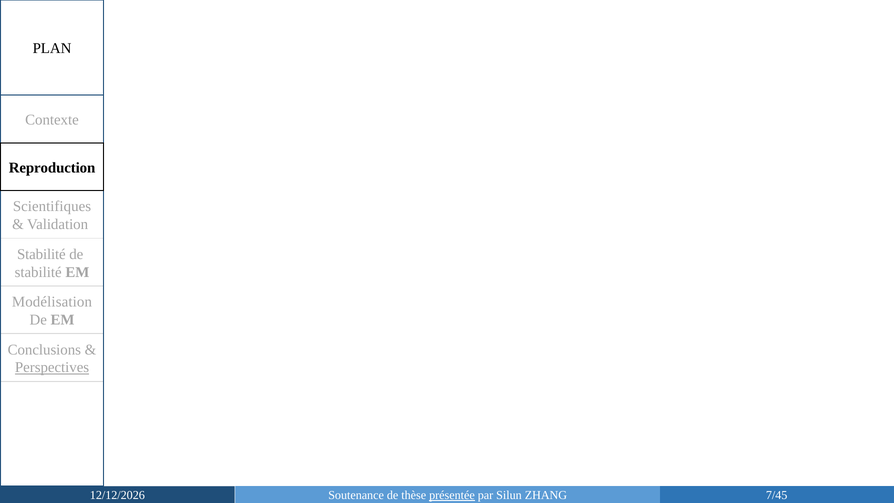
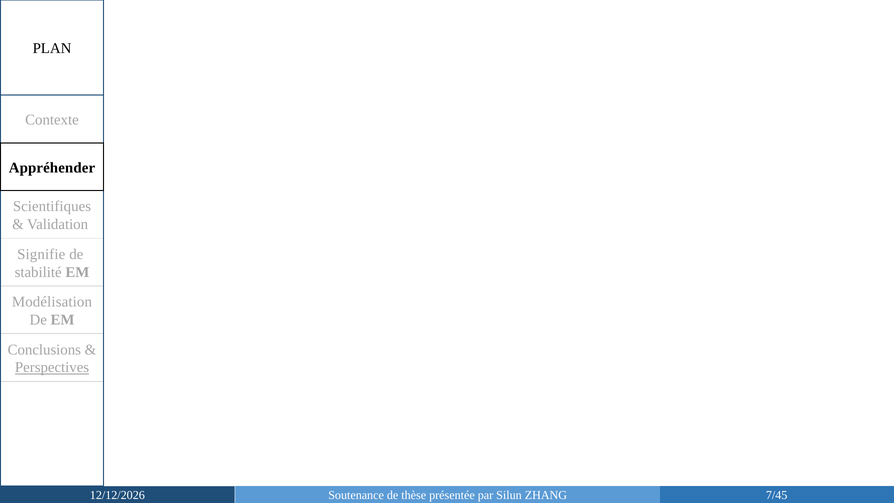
Reproduction: Reproduction -> Appréhender (52, 168)
Stabilité: Stabilité -> Signifie (41, 254)
présentée underline: present -> none (452, 495)
